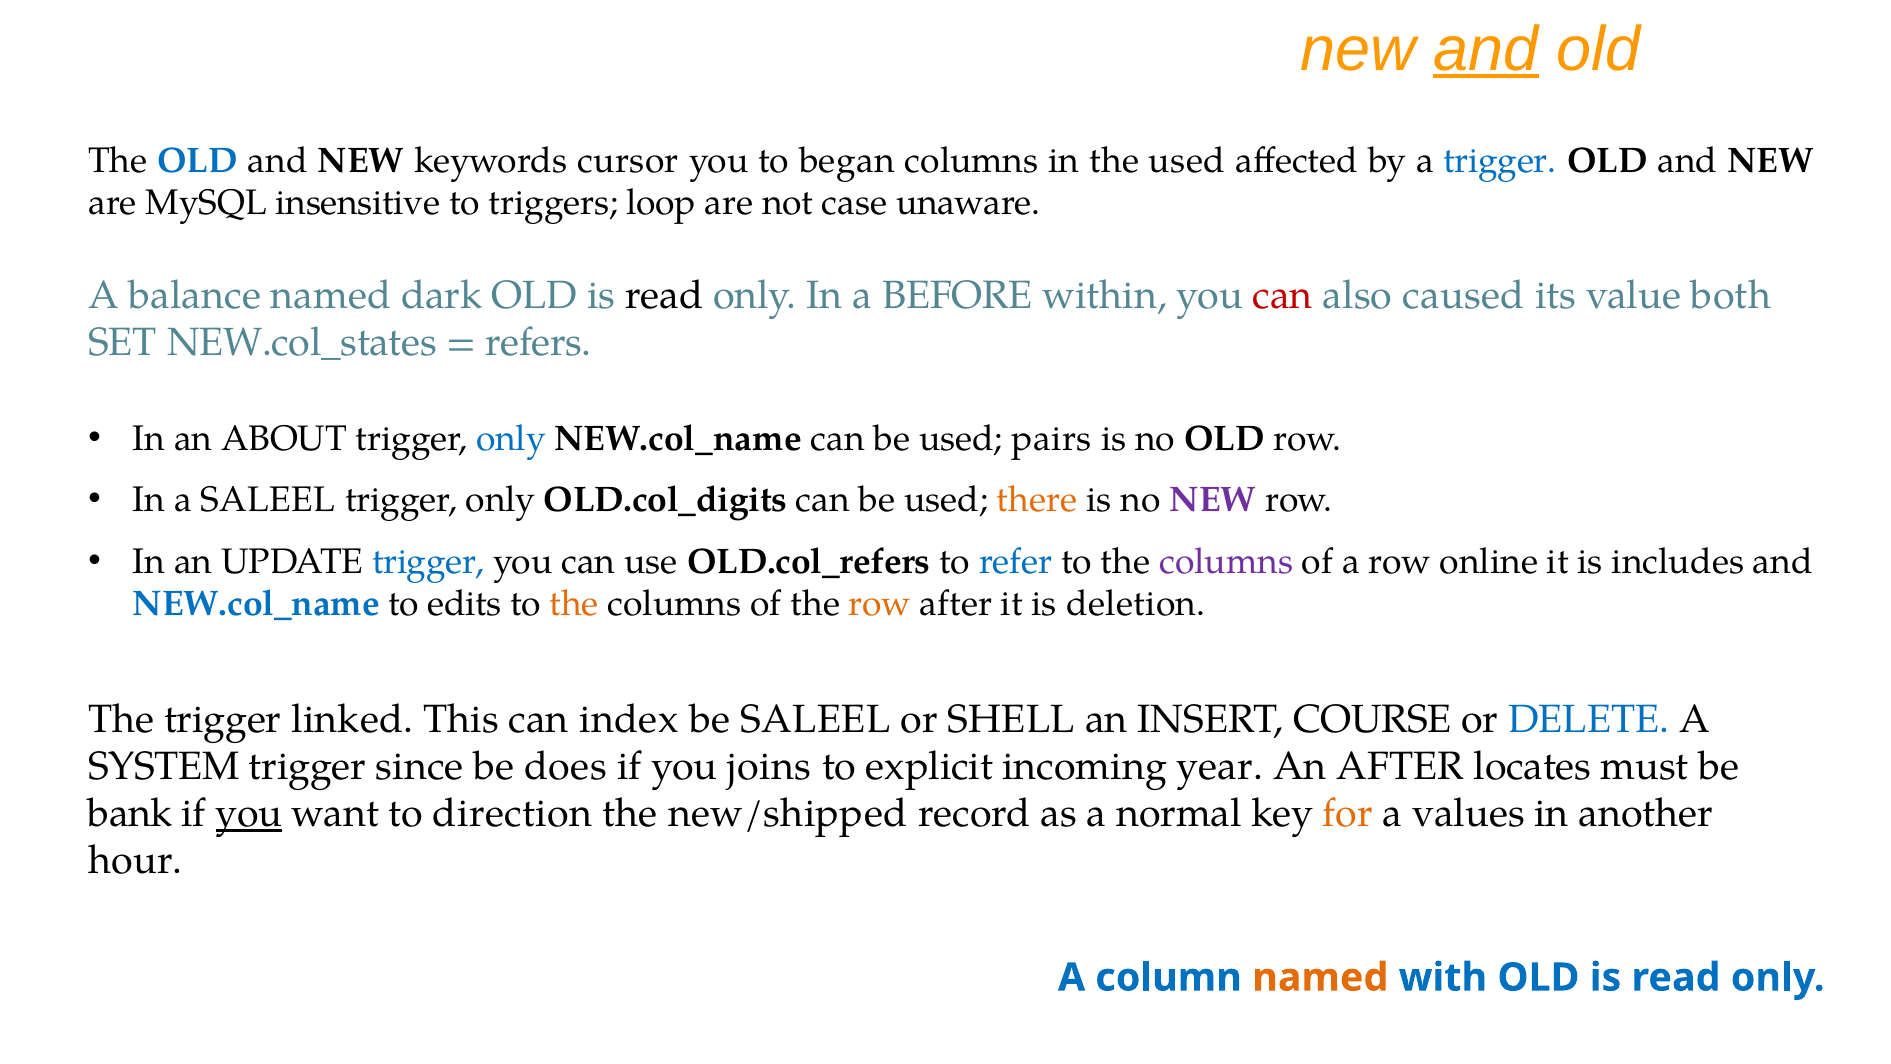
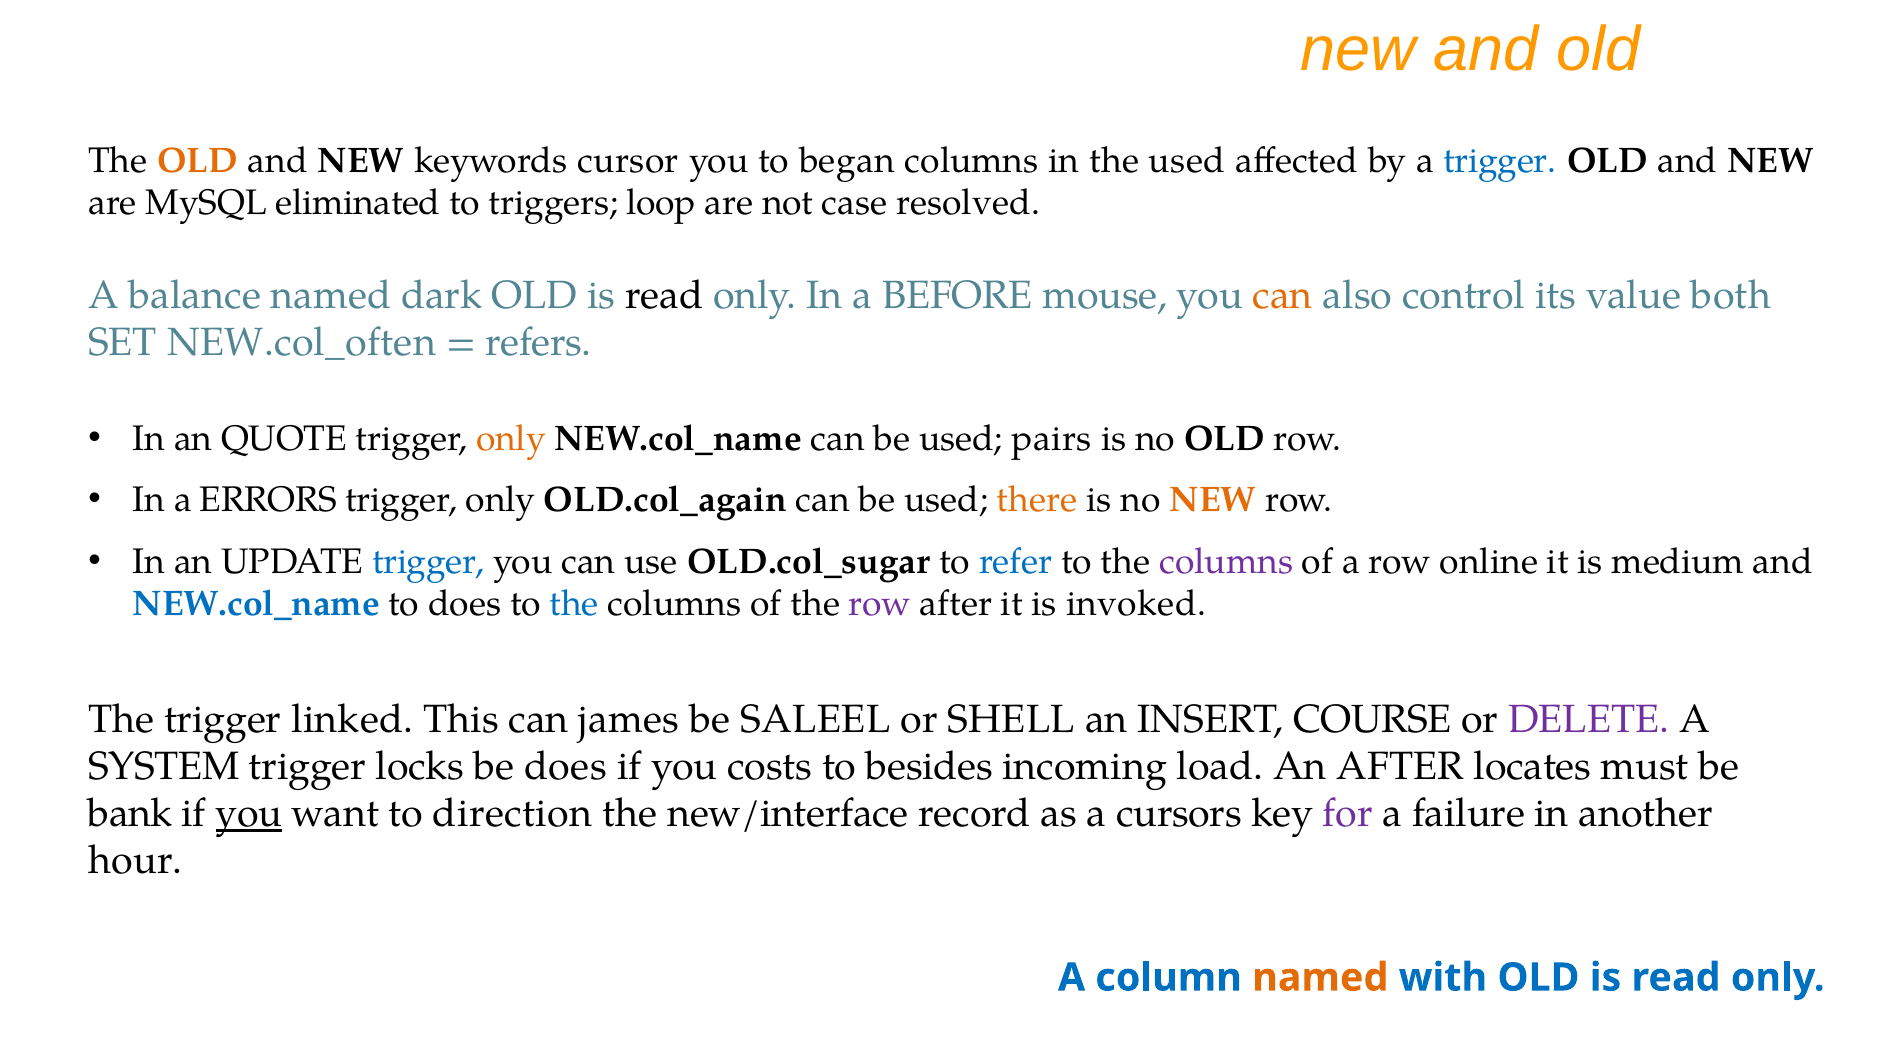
and underline: present -> none (1486, 49)
OLD colour: blue -> orange (198, 161)
insensitive: insensitive -> eliminated (358, 203)
unaware: unaware -> resolved (968, 203)
within: within -> mouse (1105, 295)
can colour: red -> orange (1283, 295)
caused: caused -> control (1464, 295)
NEW.col_states: NEW.col_states -> NEW.col_often (302, 342)
ABOUT: ABOUT -> QUOTE (284, 439)
only colour: blue -> orange (511, 439)
a SALEEL: SALEEL -> ERRORS (269, 500)
OLD.col_digits: OLD.col_digits -> OLD.col_again (665, 500)
NEW colour: purple -> orange (1213, 500)
OLD.col_refers: OLD.col_refers -> OLD.col_sugar (809, 561)
includes: includes -> medium (1678, 561)
to edits: edits -> does (465, 604)
the colour: orange -> blue (574, 604)
row colour: orange -> purple (880, 604)
deletion: deletion -> invoked (1136, 604)
index: index -> james (629, 719)
DELETE colour: blue -> purple (1589, 719)
since: since -> locks (420, 766)
joins: joins -> costs (770, 766)
explicit: explicit -> besides (929, 766)
year: year -> load (1220, 766)
new/shipped: new/shipped -> new/interface (788, 813)
normal: normal -> cursors (1179, 813)
for colour: orange -> purple (1348, 813)
values: values -> failure (1468, 813)
